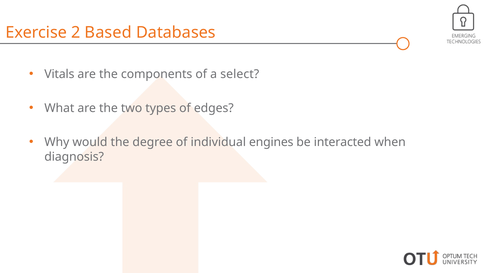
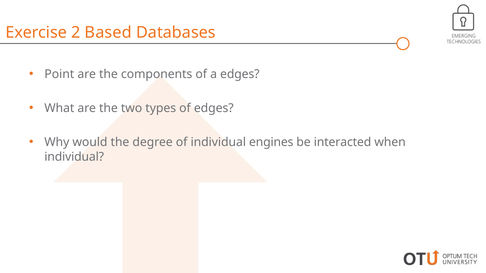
Vitals: Vitals -> Point (59, 74)
a select: select -> edges (240, 74)
diagnosis: diagnosis -> individual (74, 157)
